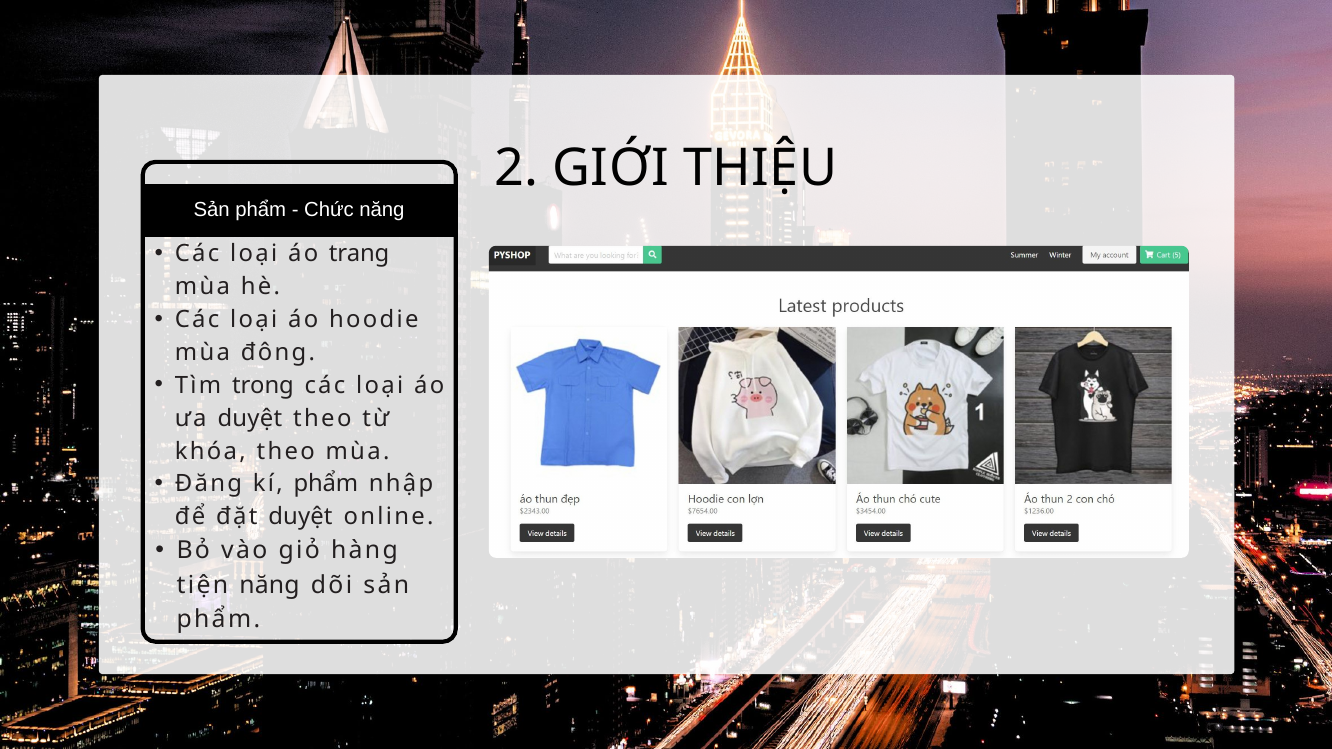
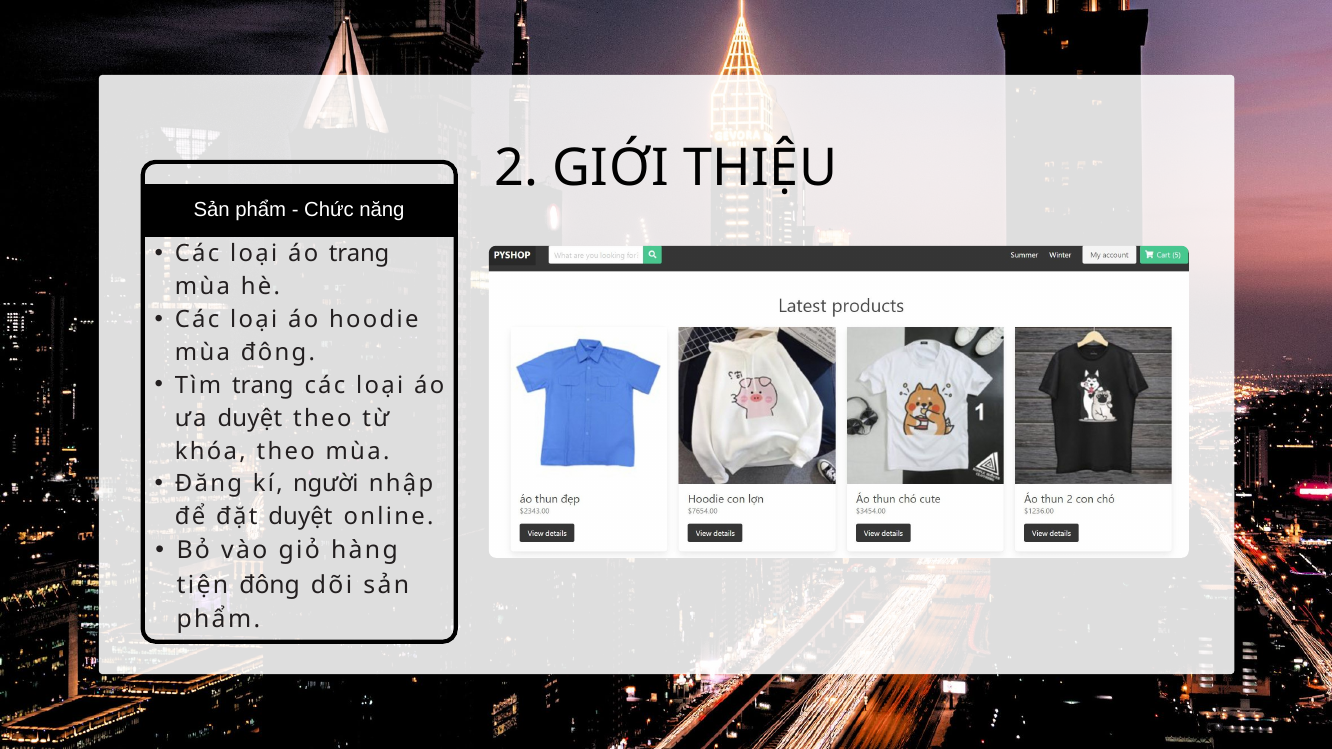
Tìm trong: trong -> trang (263, 385)
kí phẩm: phẩm -> người (326, 484)
tiện năng: năng -> đông (270, 585)
